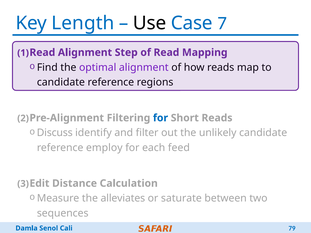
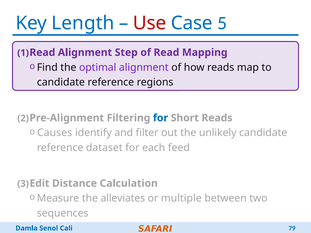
Use colour: black -> red (150, 23)
7: 7 -> 5 (222, 23)
Discuss: Discuss -> Causes (55, 133)
employ: employ -> dataset (104, 148)
saturate: saturate -> multiple (181, 198)
